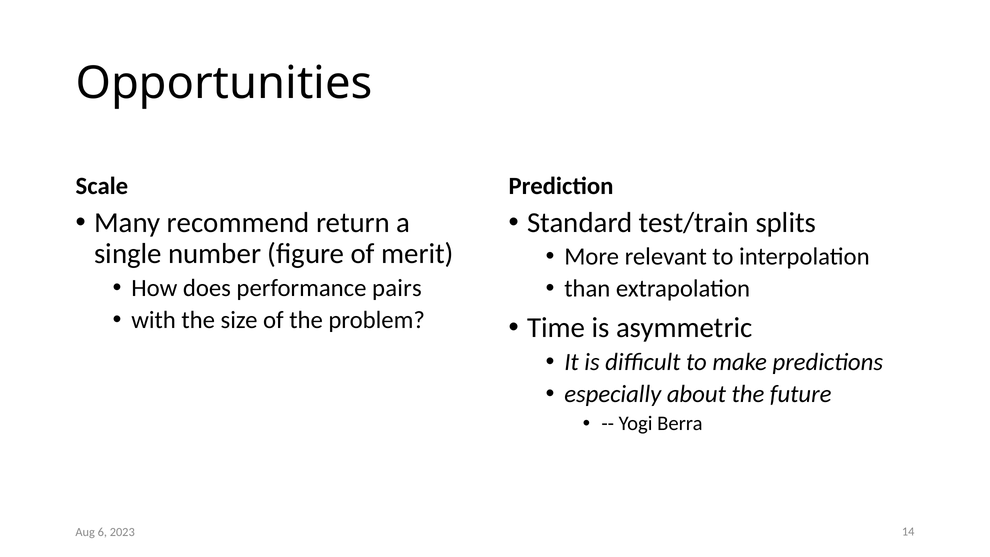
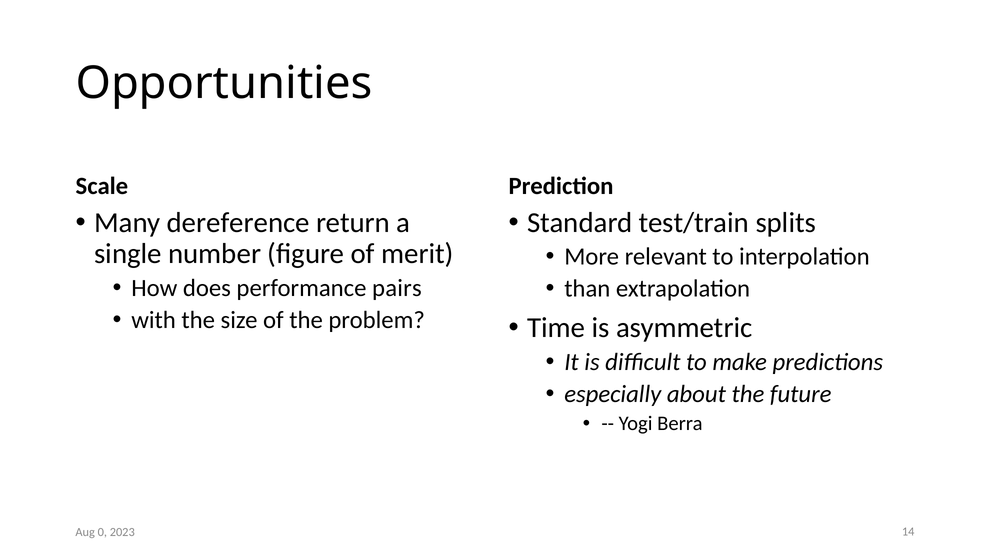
recommend: recommend -> dereference (238, 223)
6: 6 -> 0 (102, 532)
